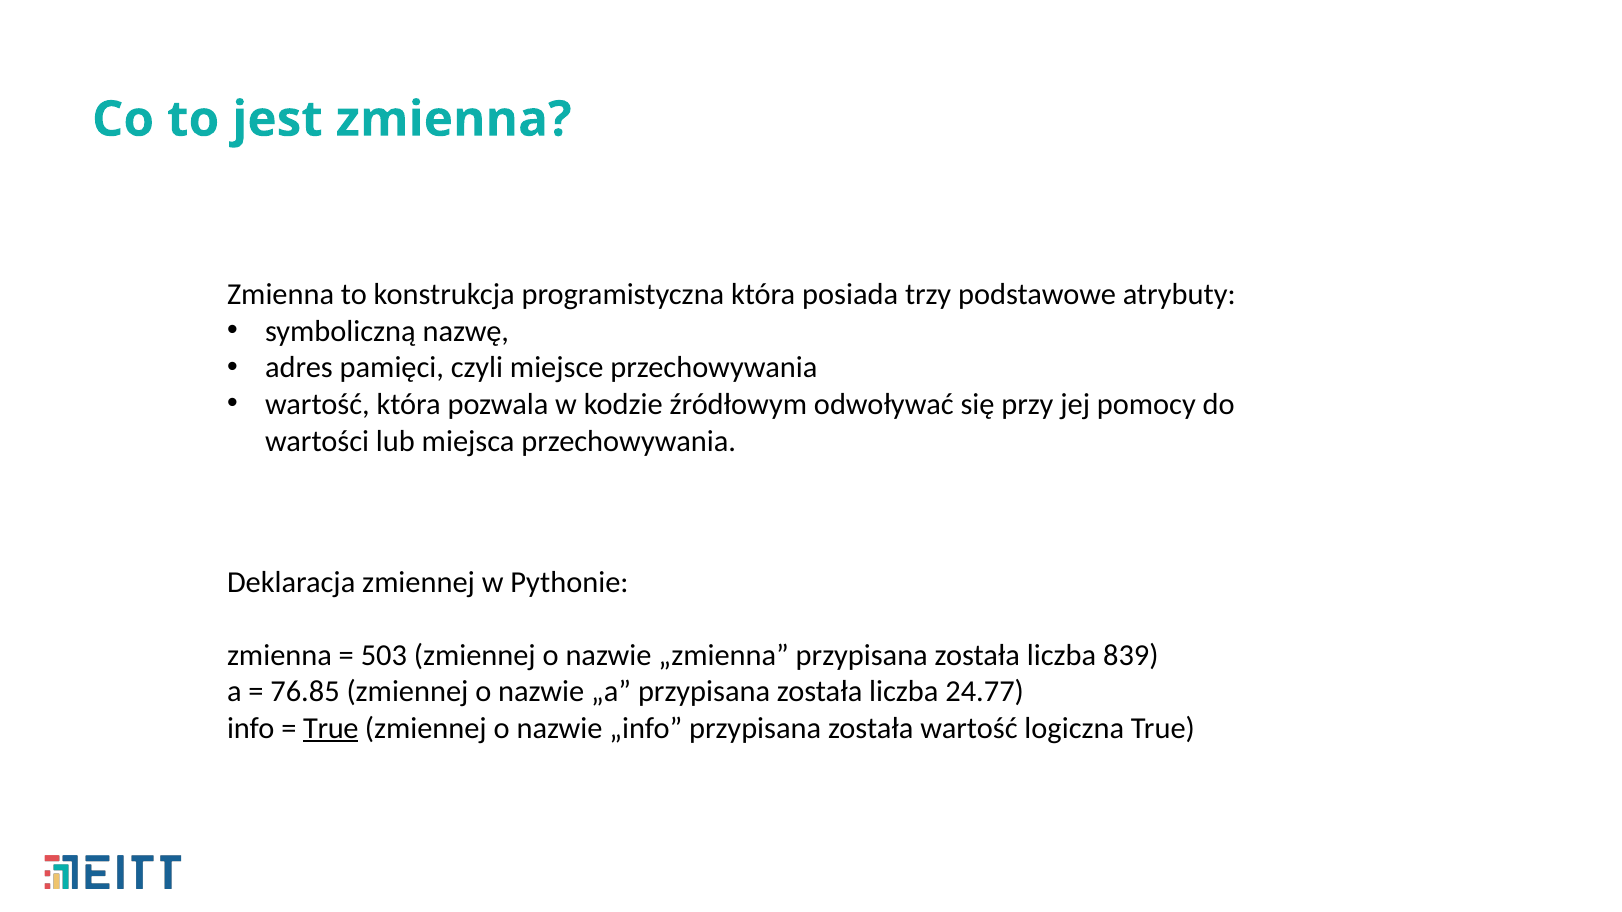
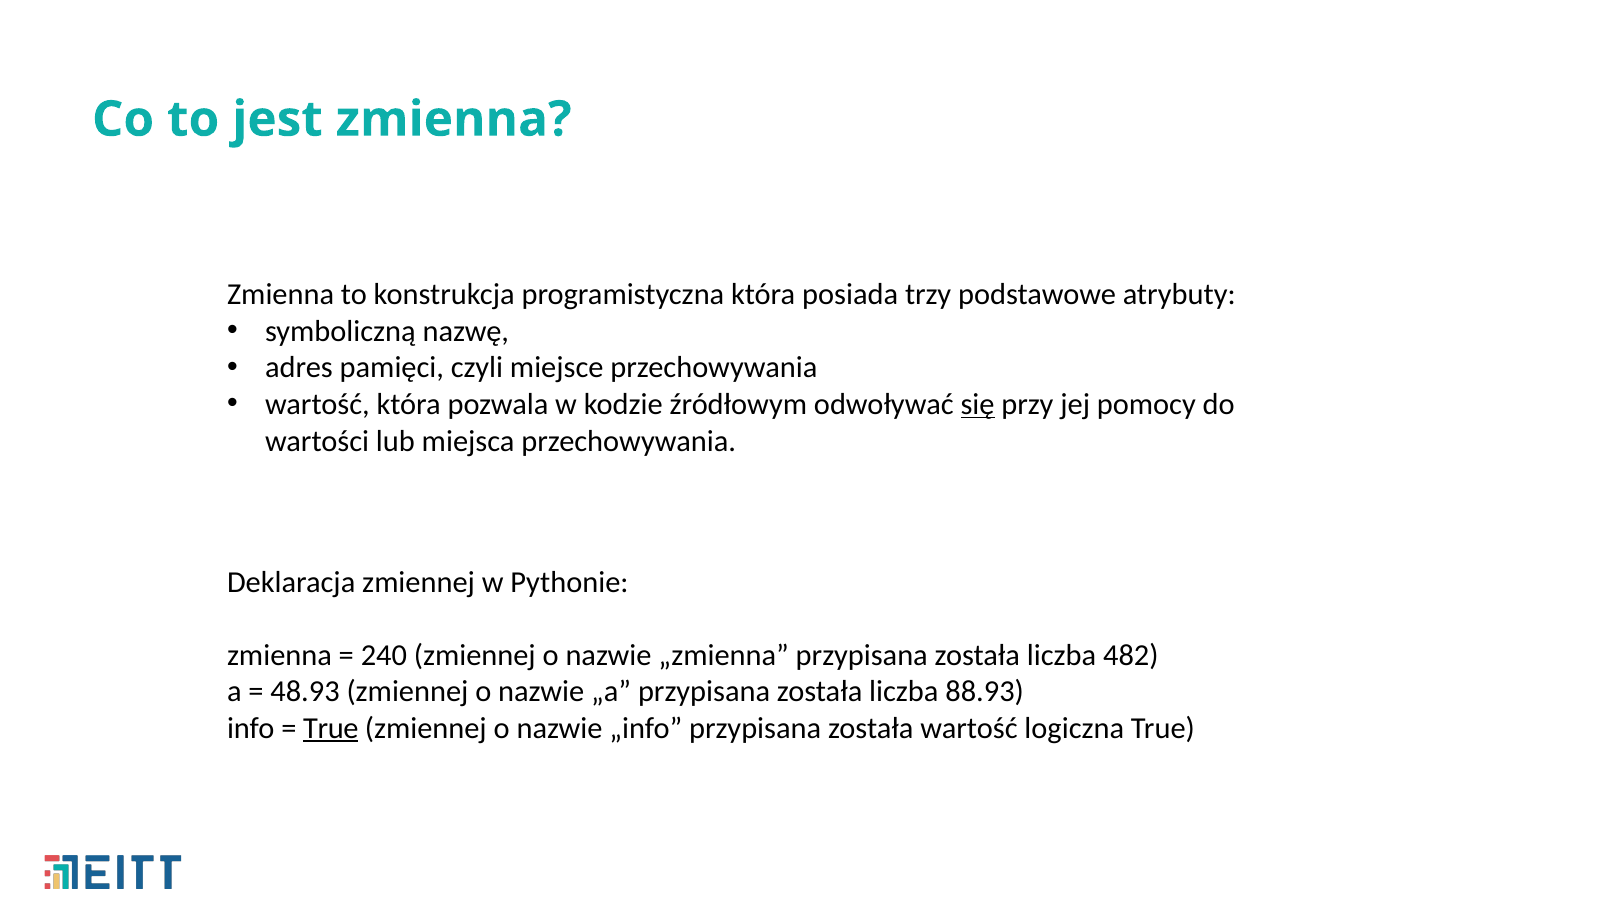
się underline: none -> present (978, 405)
503: 503 -> 240 (384, 655)
839: 839 -> 482 (1131, 655)
76.85: 76.85 -> 48.93 (305, 692)
24.77: 24.77 -> 88.93 (985, 692)
